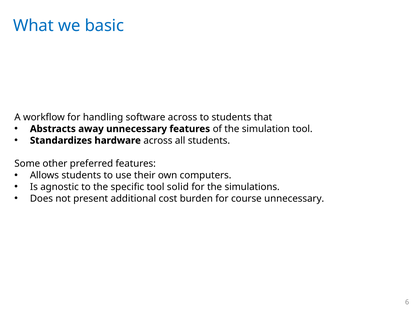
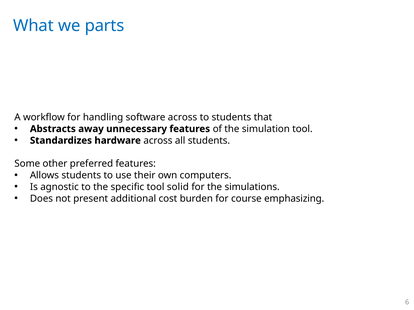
basic: basic -> parts (105, 26)
course unnecessary: unnecessary -> emphasizing (294, 199)
